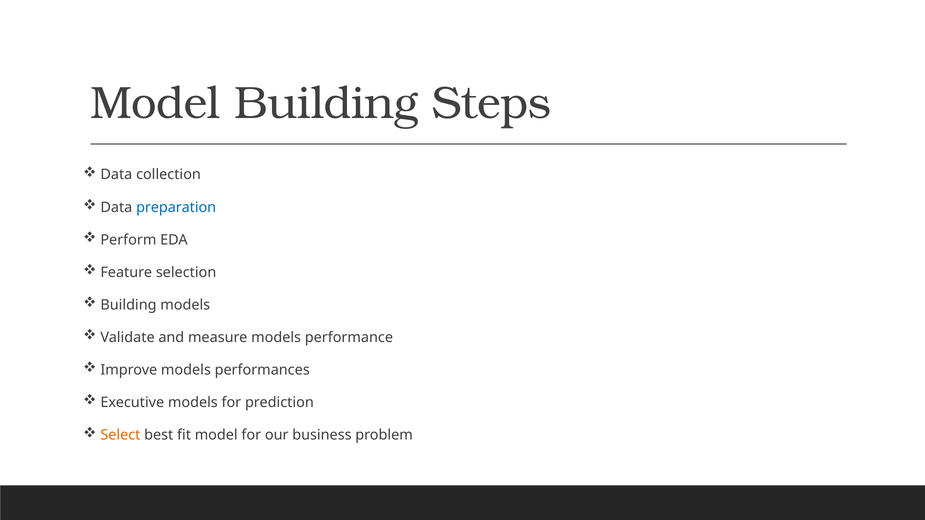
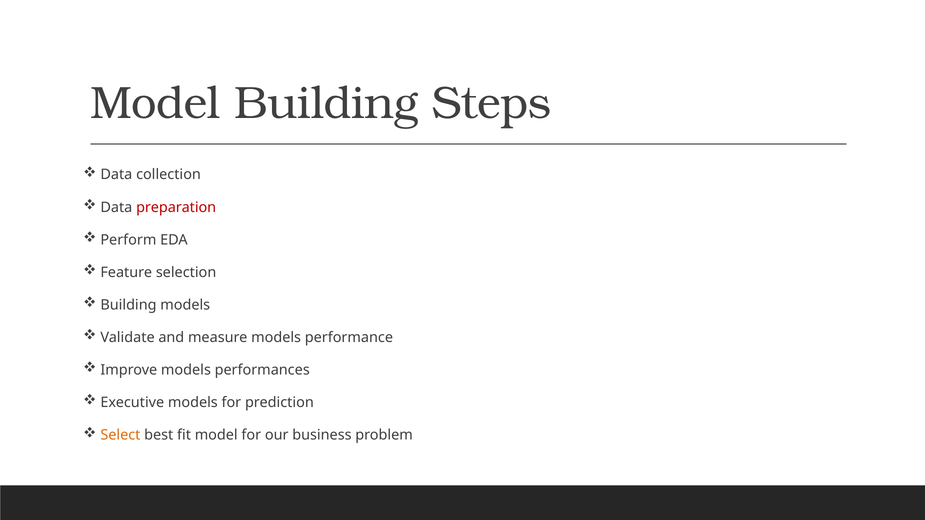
preparation colour: blue -> red (176, 207)
